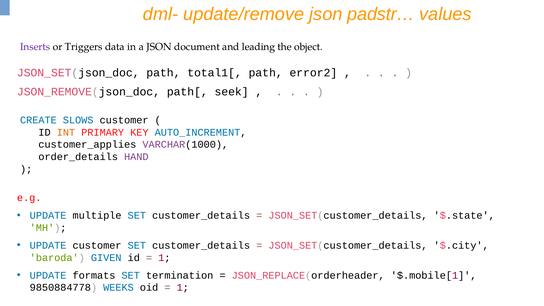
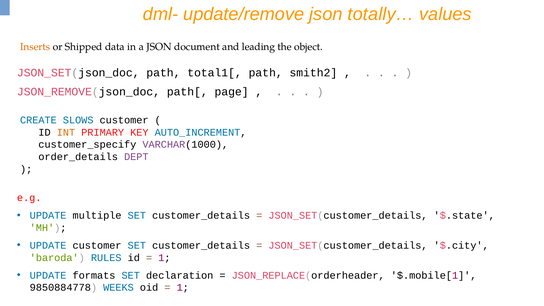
padstr…: padstr… -> totally… (381, 14)
Inserts colour: purple -> orange (35, 47)
Triggers: Triggers -> Shipped (84, 47)
error2: error2 -> smith2 (313, 73)
seek: seek -> page (232, 92)
customer_applies: customer_applies -> customer_specify (87, 145)
HAND: HAND -> DEPT (136, 157)
GIVEN: GIVEN -> RULES (106, 258)
termination: termination -> declaration (180, 275)
